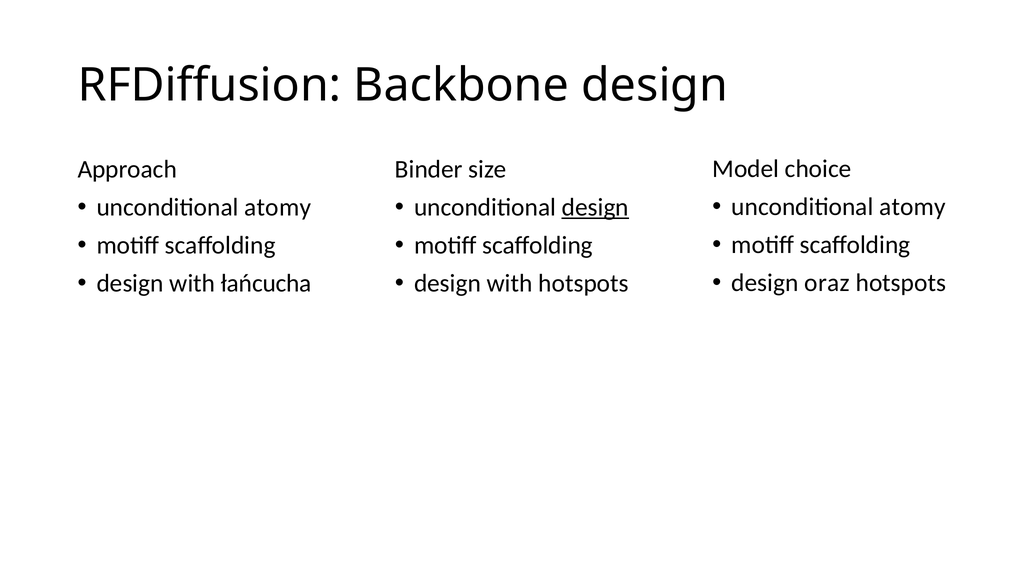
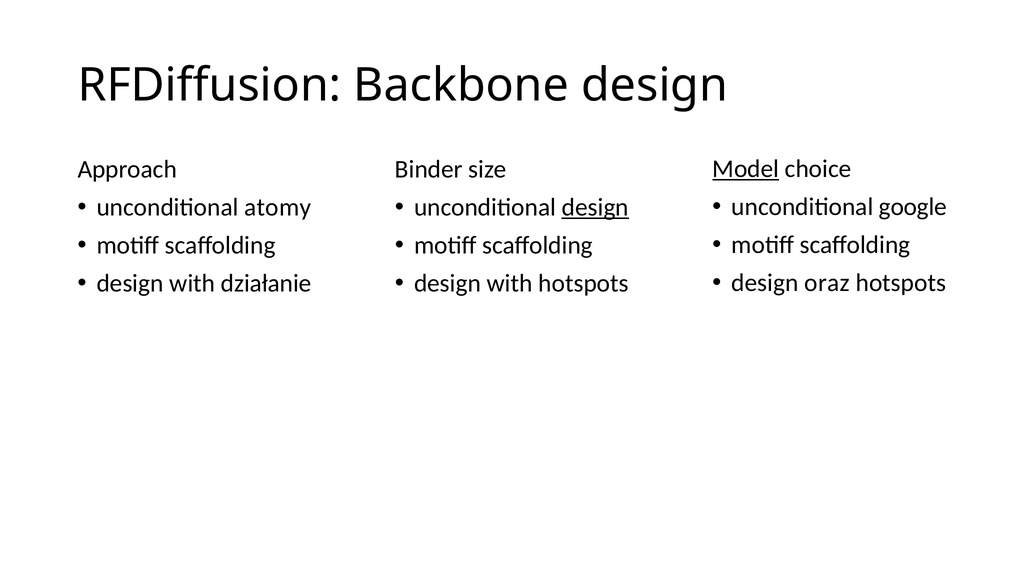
Model underline: none -> present (746, 169)
atomy: atomy -> google (913, 207)
łańcucha: łańcucha -> działanie (266, 283)
